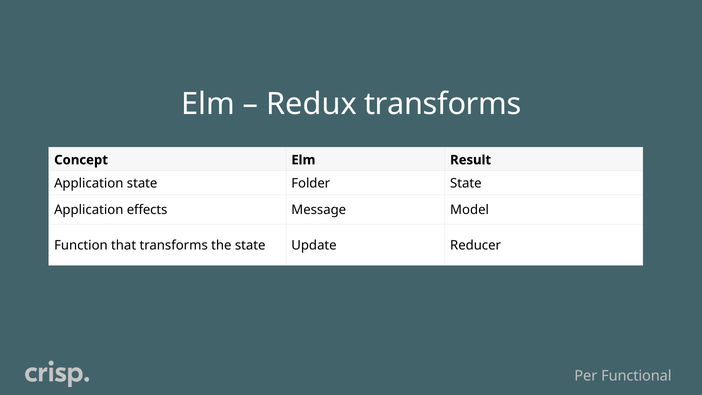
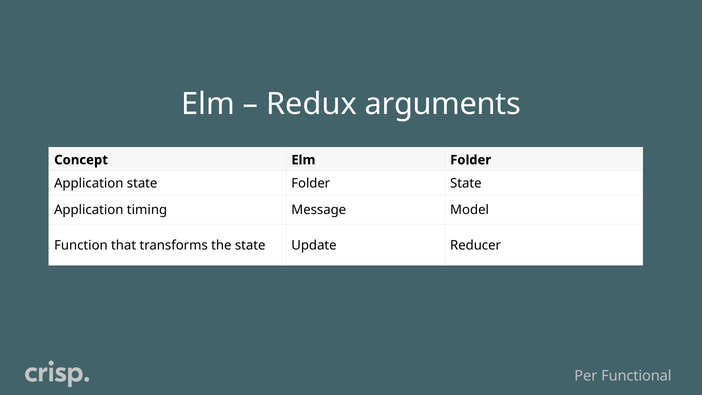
Redux transforms: transforms -> arguments (443, 104)
Elm Result: Result -> Folder (471, 160)
effects: effects -> timing (147, 210)
